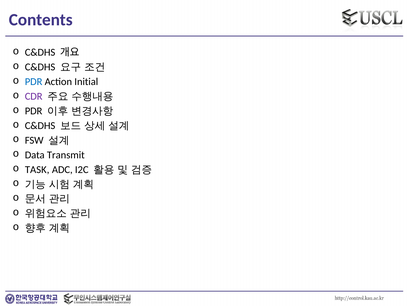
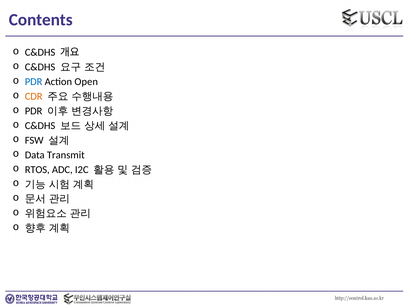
Initial: Initial -> Open (86, 82)
CDR colour: purple -> orange (34, 96)
TASK: TASK -> RTOS (37, 170)
